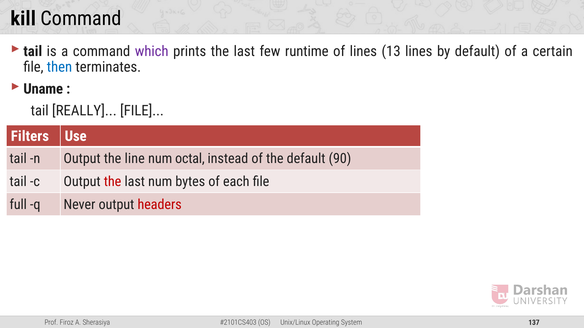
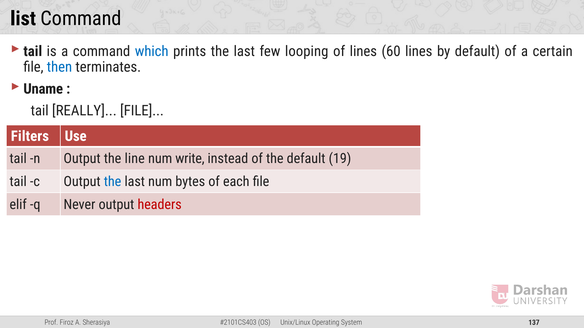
kill: kill -> list (23, 19)
which colour: purple -> blue (152, 51)
runtime: runtime -> looping (307, 51)
13: 13 -> 60 (391, 51)
octal: octal -> write (190, 159)
90: 90 -> 19 (340, 159)
the colour: red -> blue (113, 182)
full: full -> elif (18, 205)
